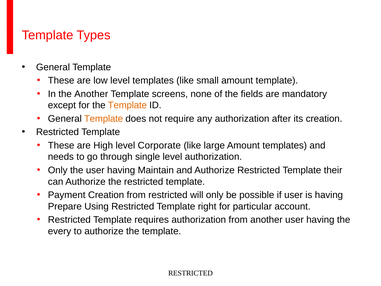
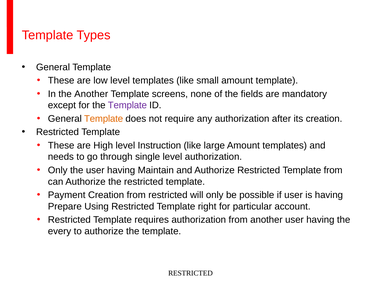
Template colour: orange -> purple (127, 105)
Corporate: Corporate -> Instruction (159, 145)
Template their: their -> from (333, 170)
